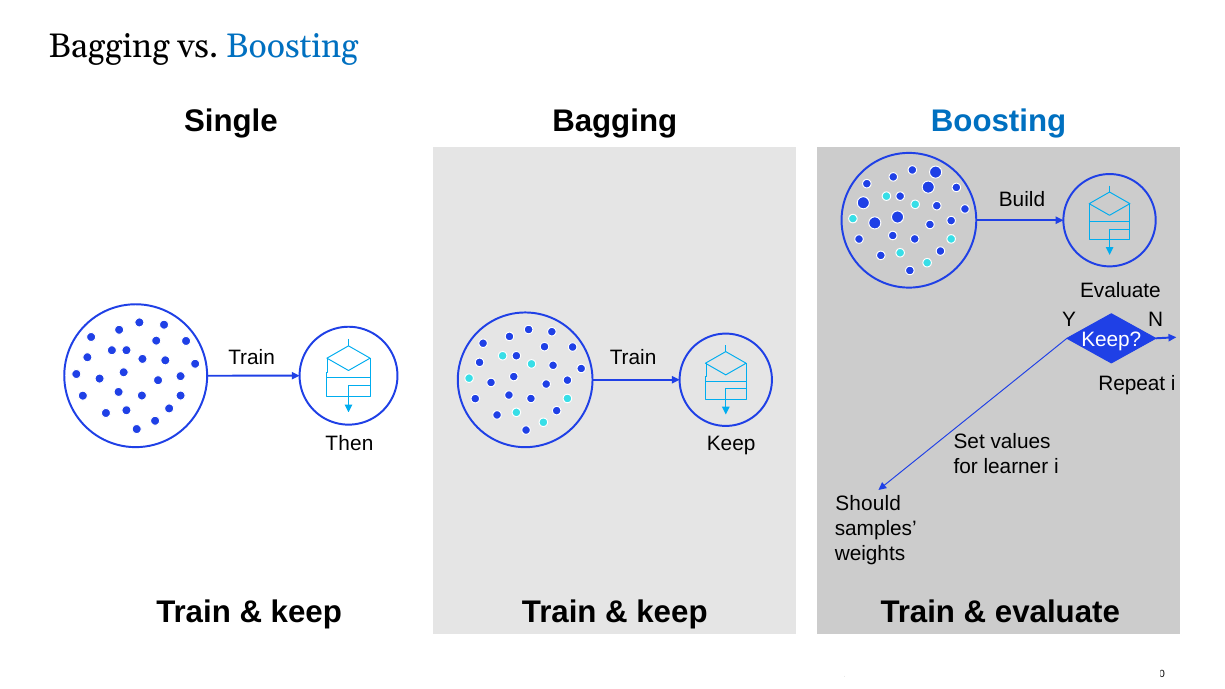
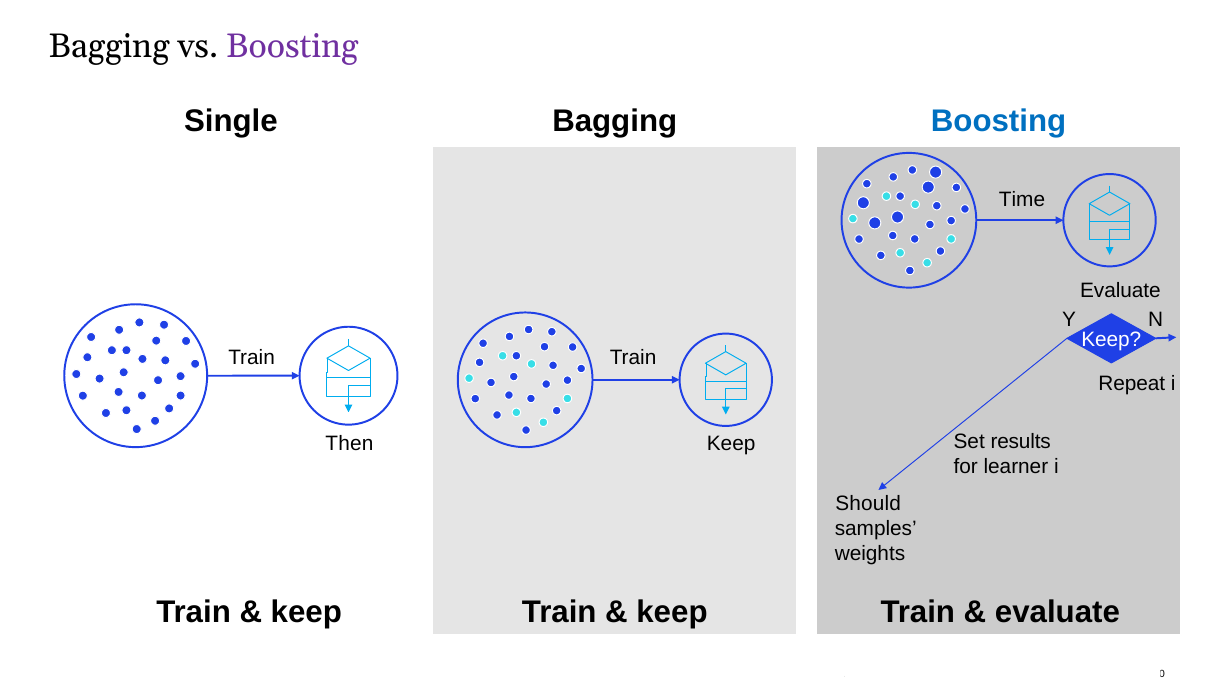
Boosting colour: blue -> purple (292, 46)
Build: Build -> Time (1022, 199)
values: values -> results (1021, 442)
